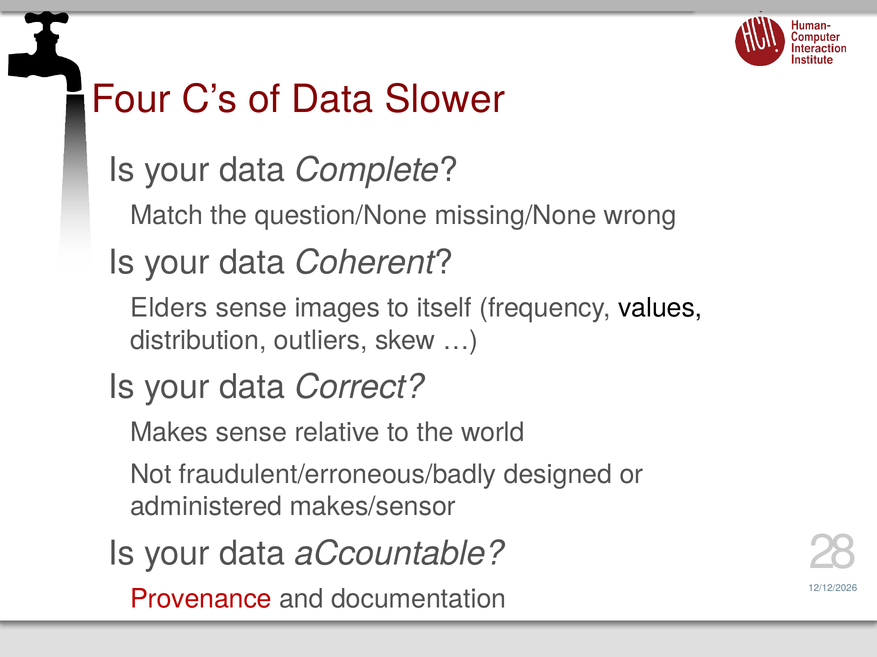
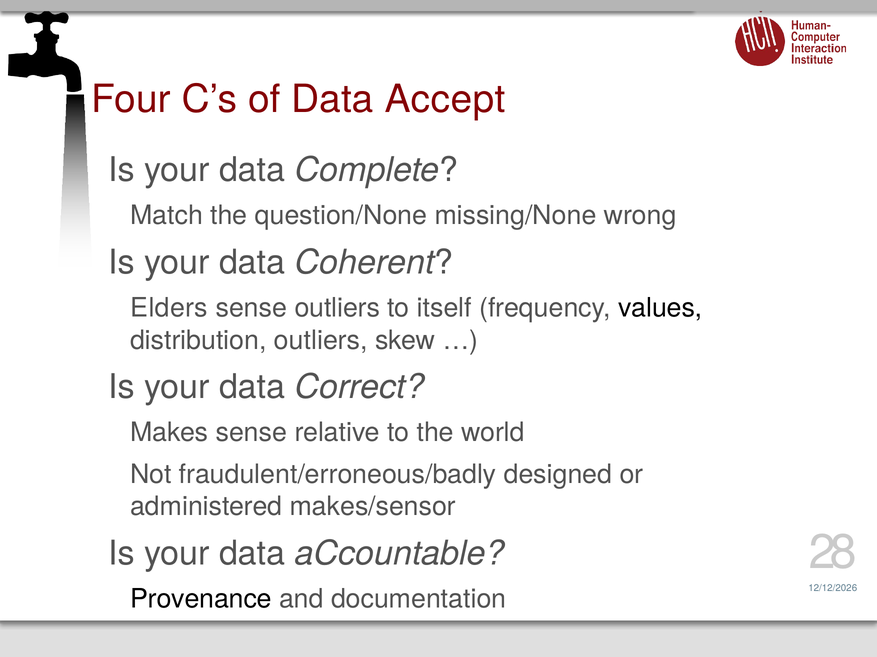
Slower: Slower -> Accept (445, 100)
sense images: images -> outliers (337, 308)
Provenance colour: red -> black (201, 600)
